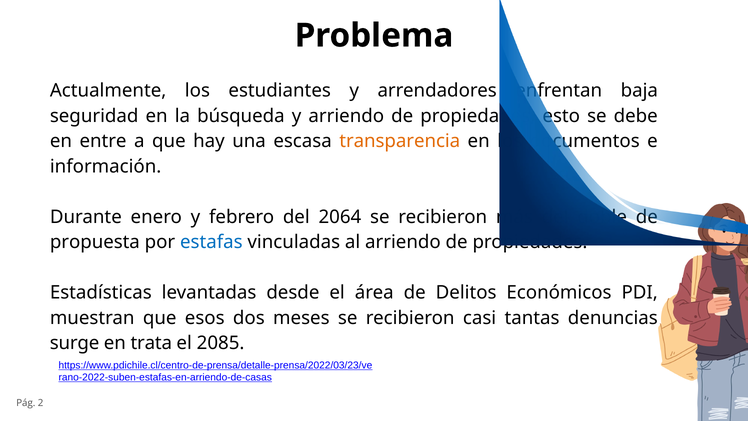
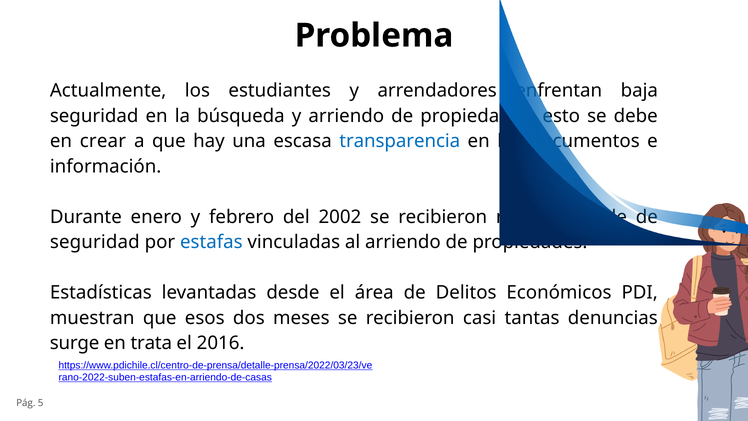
entre: entre -> crear (103, 141)
transparencia colour: orange -> blue (400, 141)
2064: 2064 -> 2002 (340, 217)
propuesta: propuesta -> seguridad (95, 242)
2085: 2085 -> 2016 (221, 343)
2: 2 -> 5 (41, 403)
